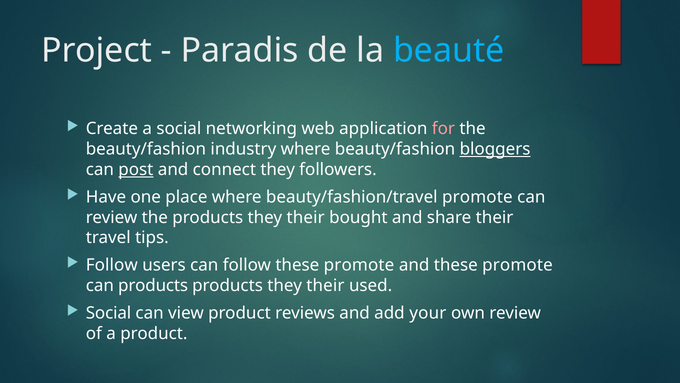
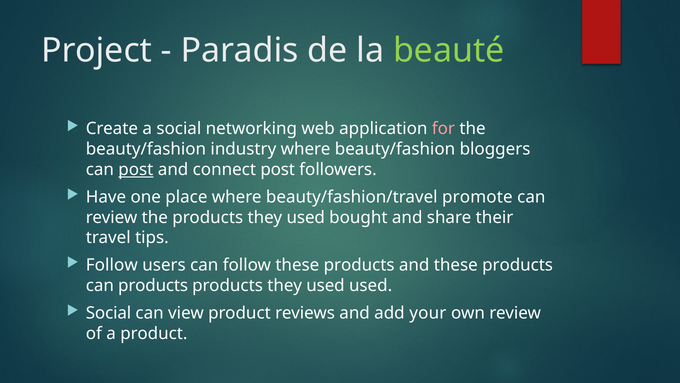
beauté colour: light blue -> light green (449, 51)
bloggers underline: present -> none (495, 149)
connect they: they -> post (278, 169)
the products they their: their -> used (306, 217)
follow these promote: promote -> products (359, 265)
and these promote: promote -> products (518, 265)
their: their -> used (326, 285)
